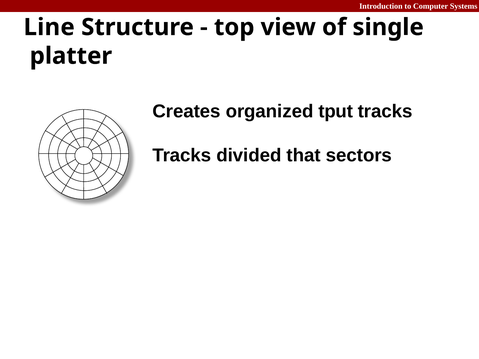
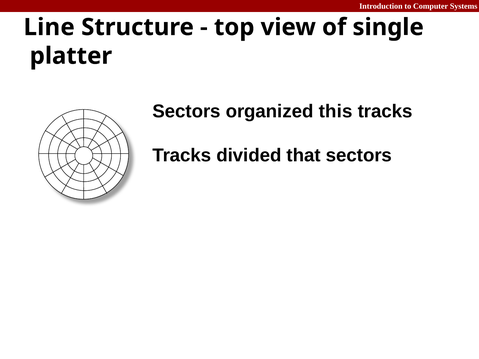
Creates: Creates -> Sectors (187, 112)
tput: tput -> this (336, 112)
